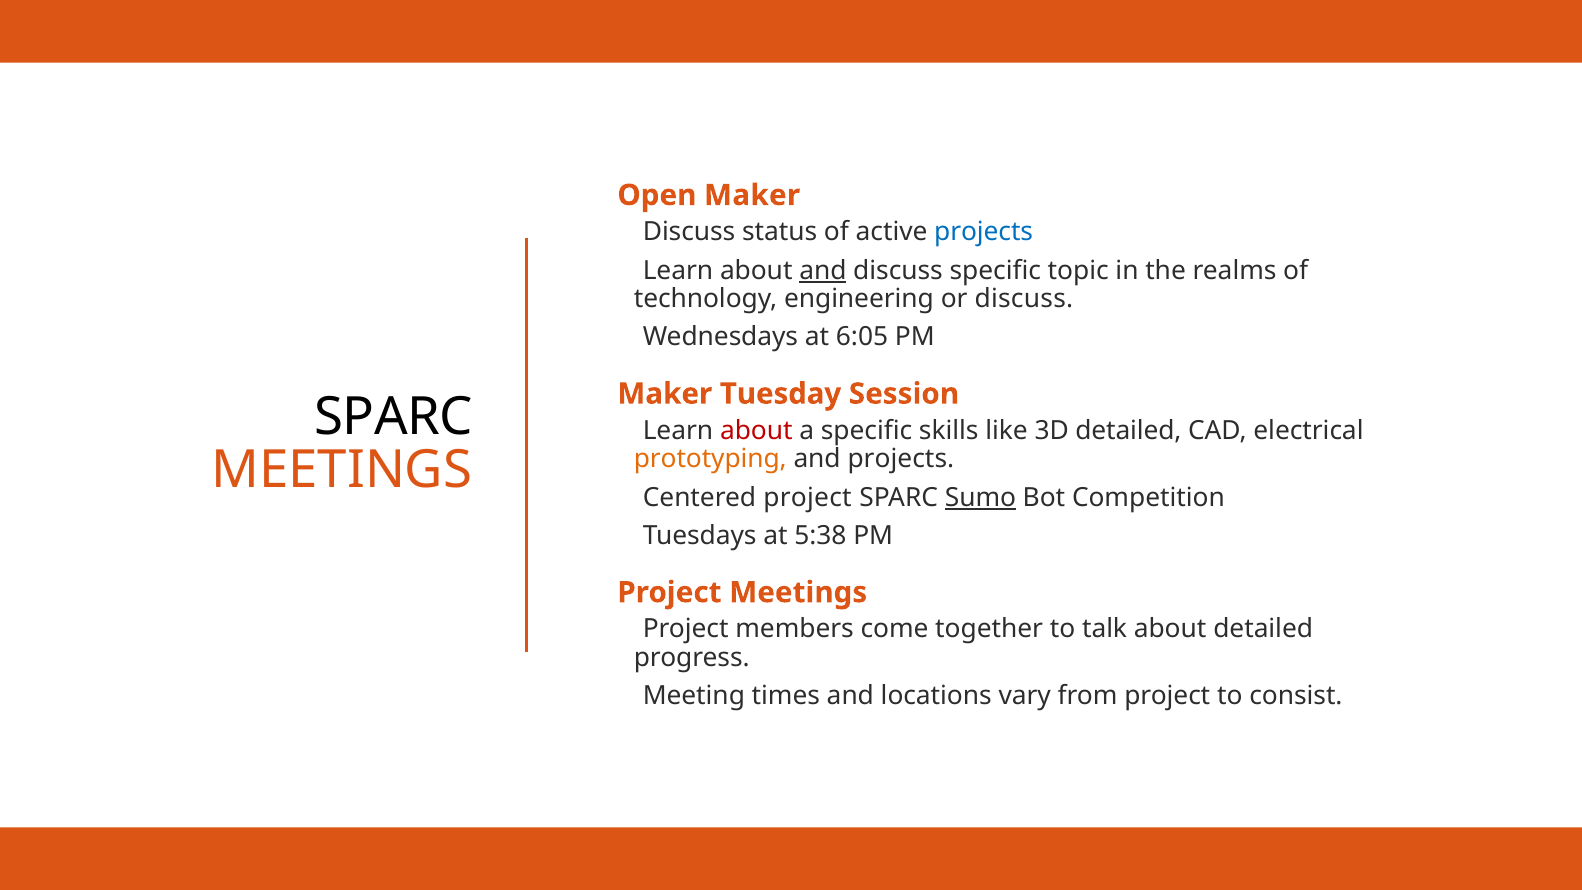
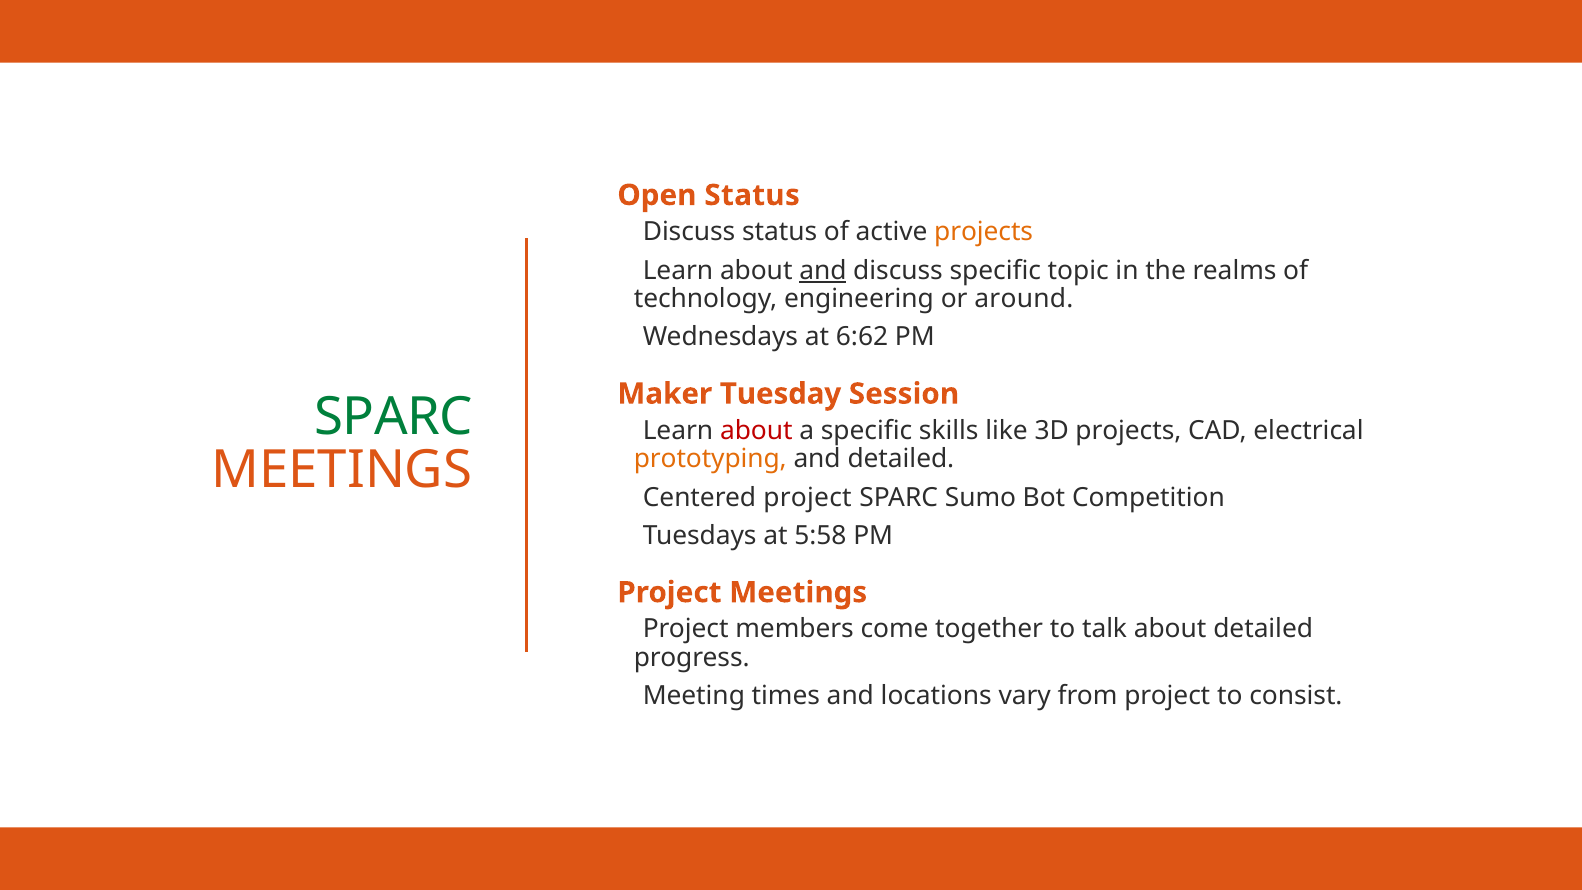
Open Maker: Maker -> Status (752, 195)
projects colour: blue -> orange (984, 232)
or discuss: discuss -> around (1024, 299)
6:05: 6:05 -> 6:62 (862, 337)
SPARC colour: black -> green (394, 417)
3D detailed: detailed -> projects (1128, 431)
and projects: projects -> detailed (901, 459)
Sumo underline: present -> none (980, 497)
5:38: 5:38 -> 5:58 (820, 536)
